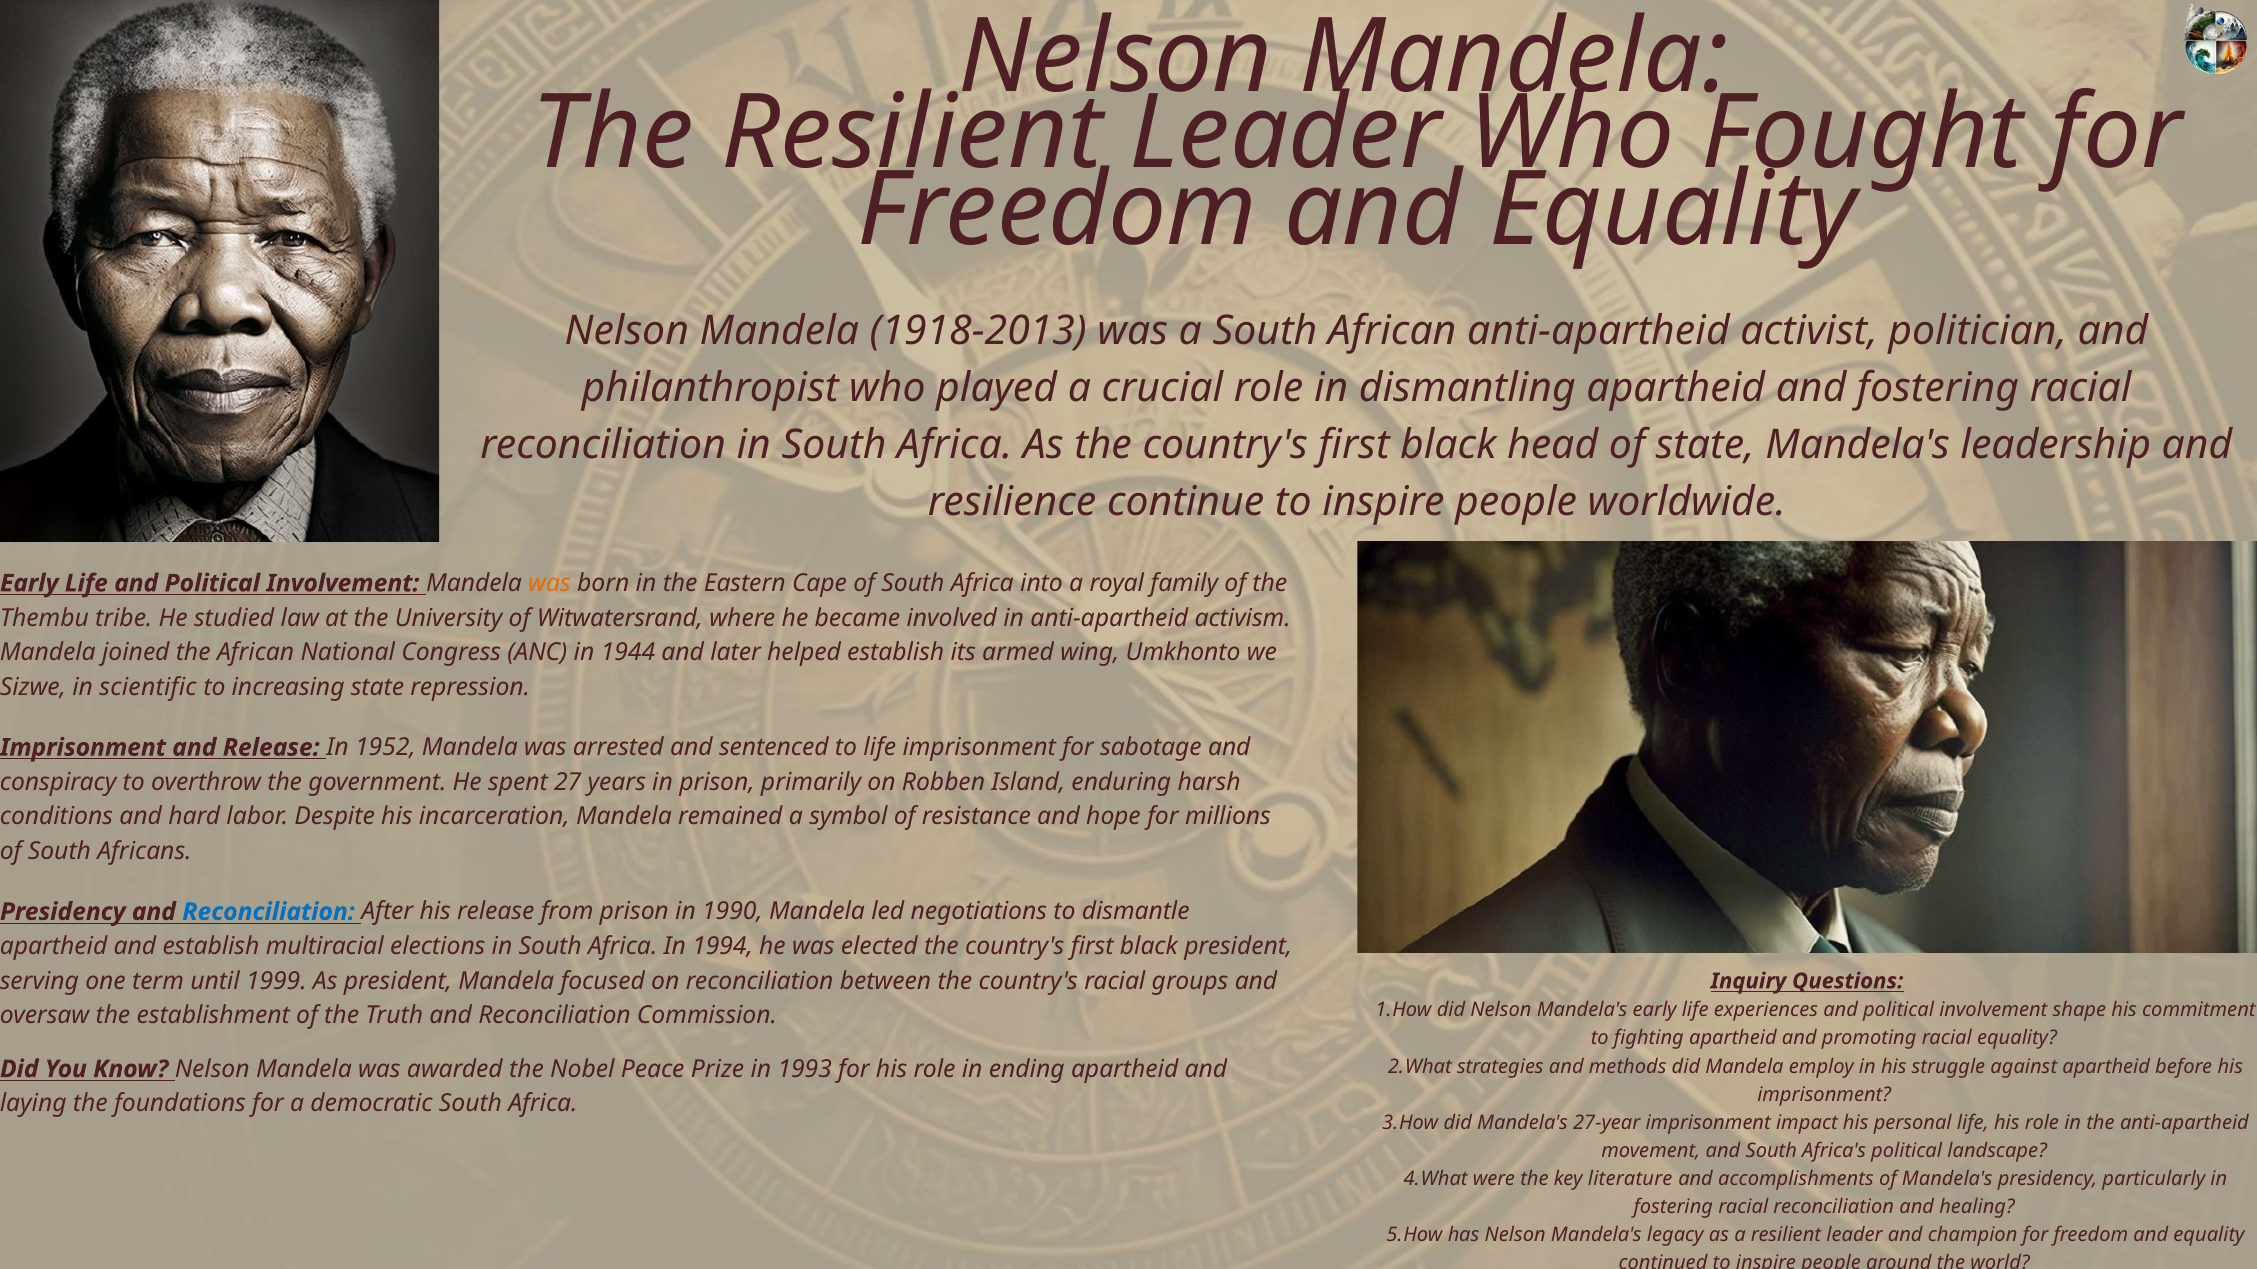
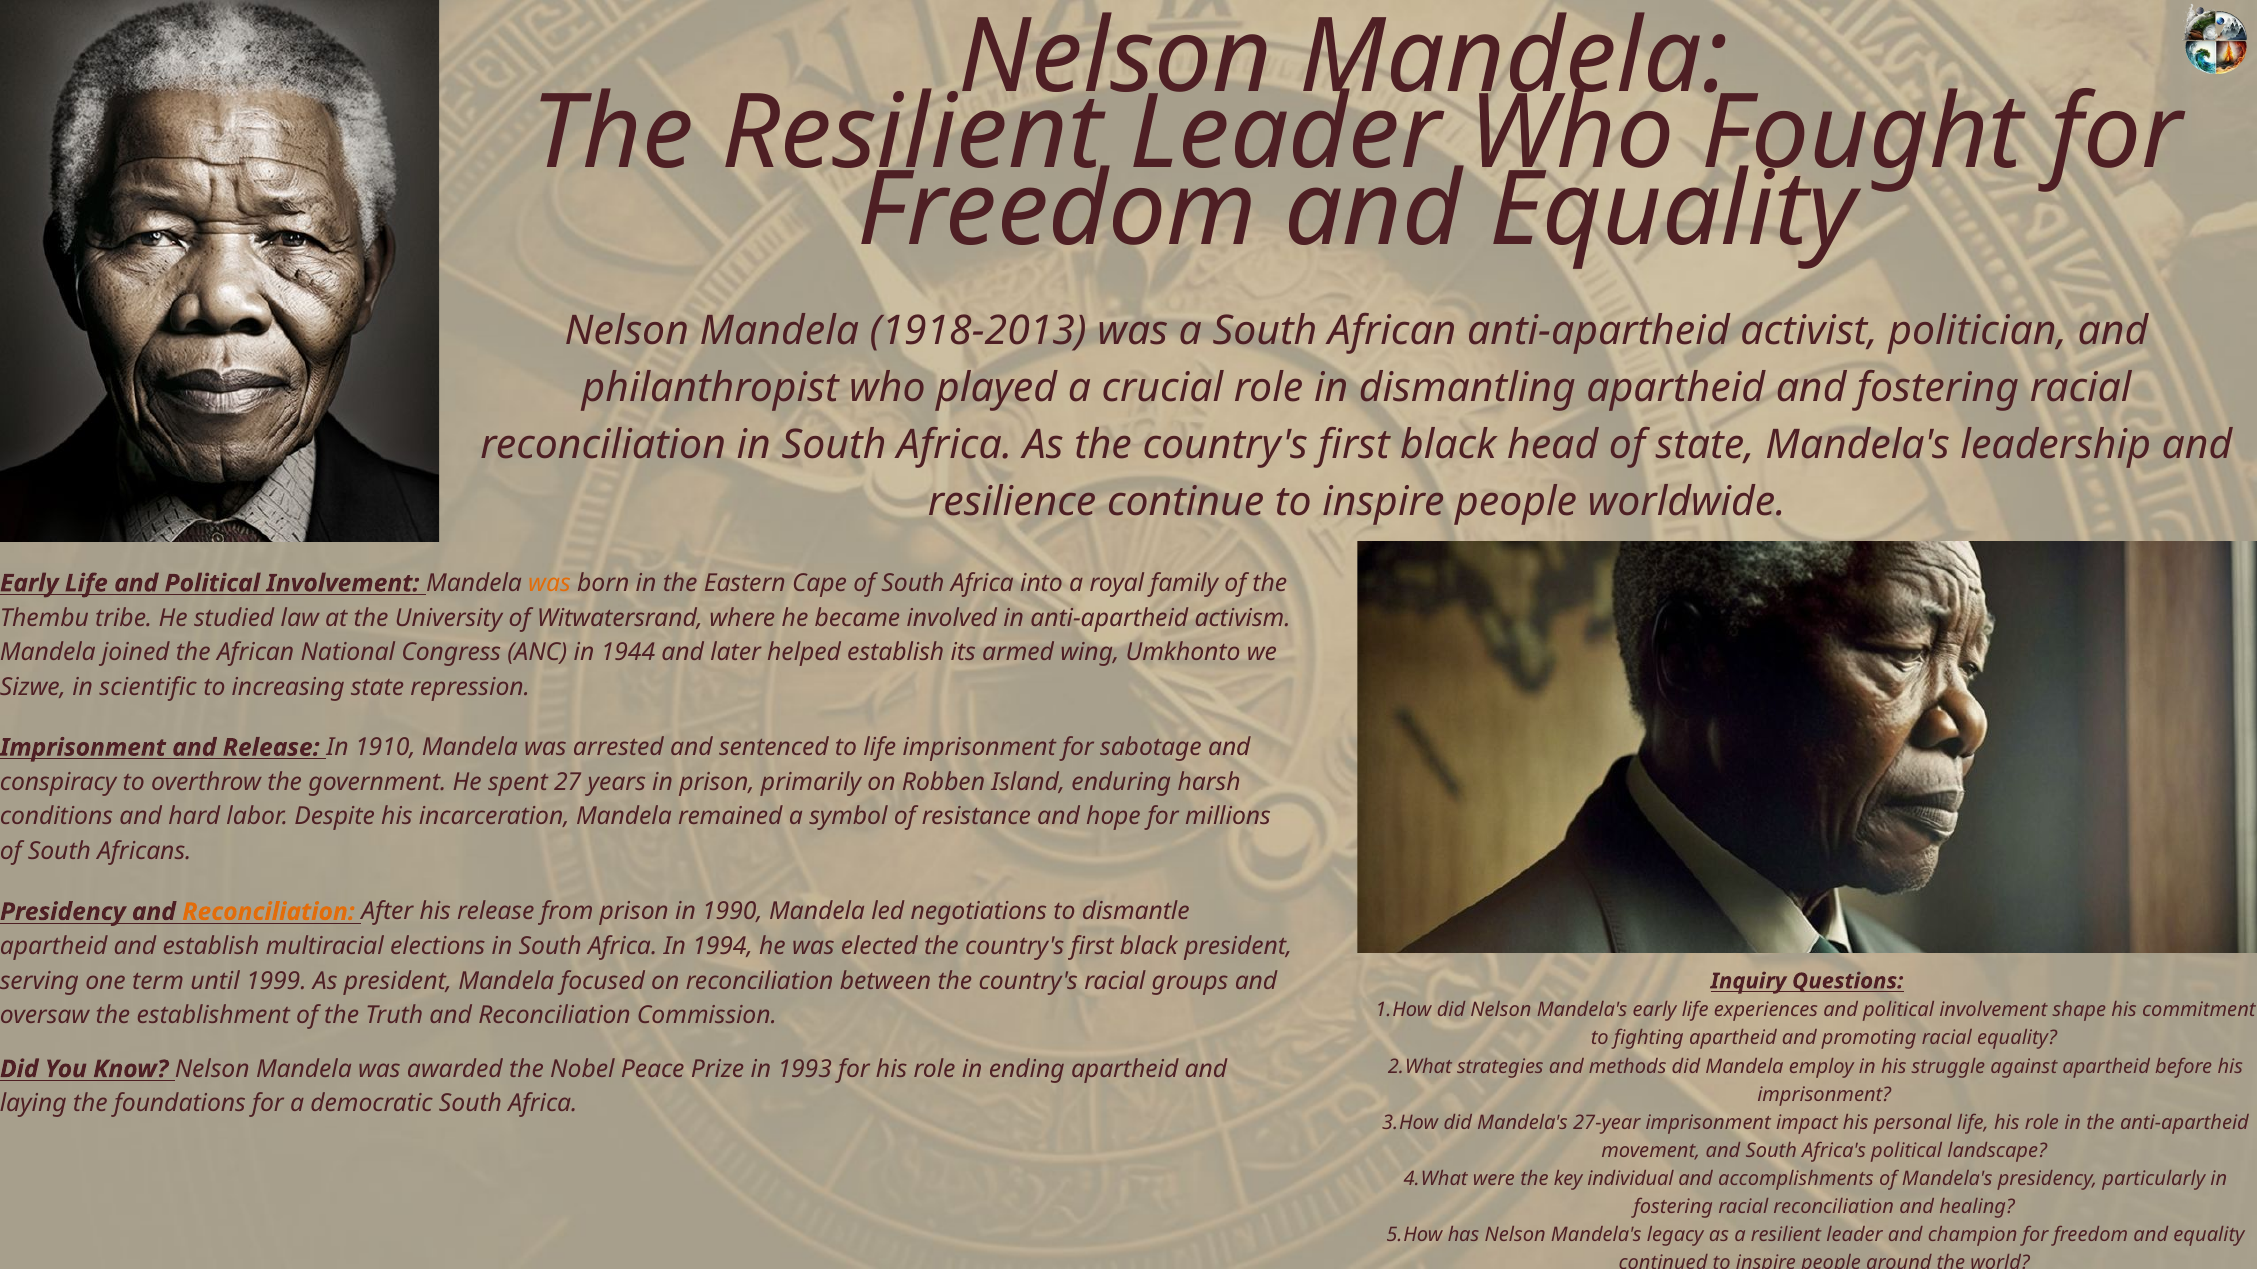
1952: 1952 -> 1910 (385, 748)
Reconciliation colour: blue -> orange (269, 912)
literature: literature -> individual (1630, 1179)
